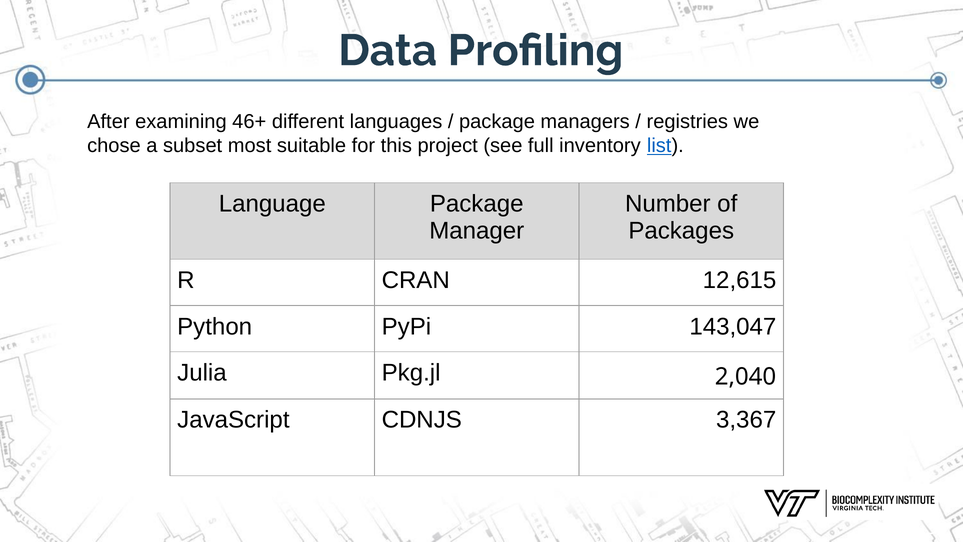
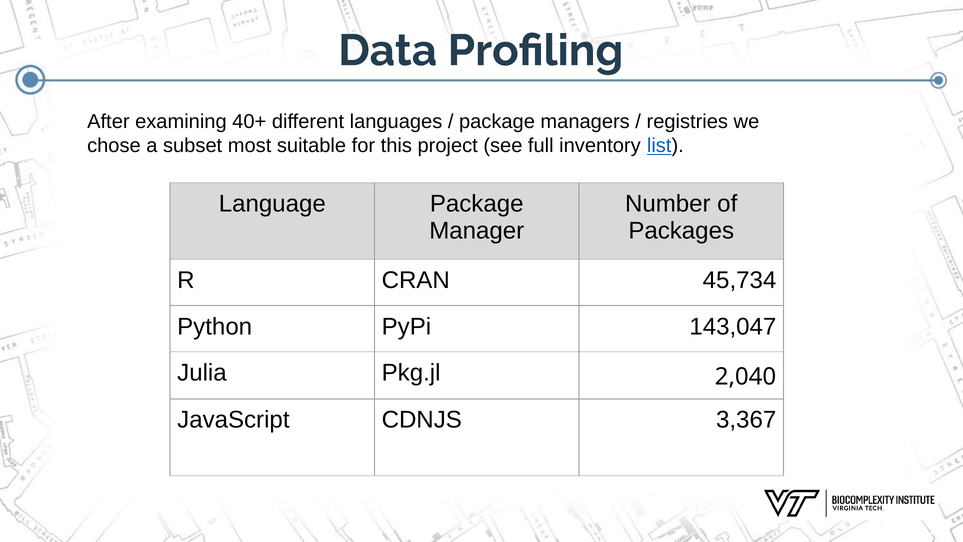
46+: 46+ -> 40+ (249, 122)
12,615: 12,615 -> 45,734 (740, 280)
